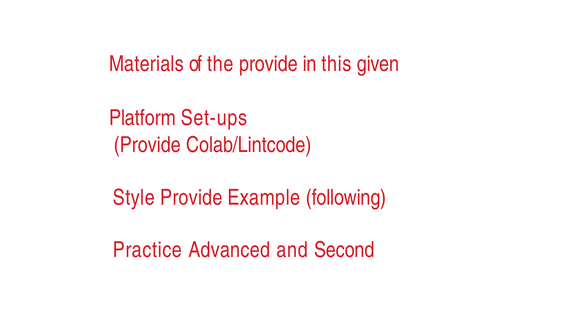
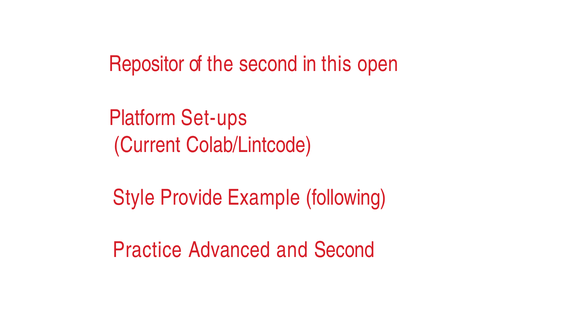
Materials: Materials -> Repositor (147, 64)
the provide: provide -> second (268, 64)
given: given -> open (378, 64)
Provide: Provide -> Current (147, 145)
